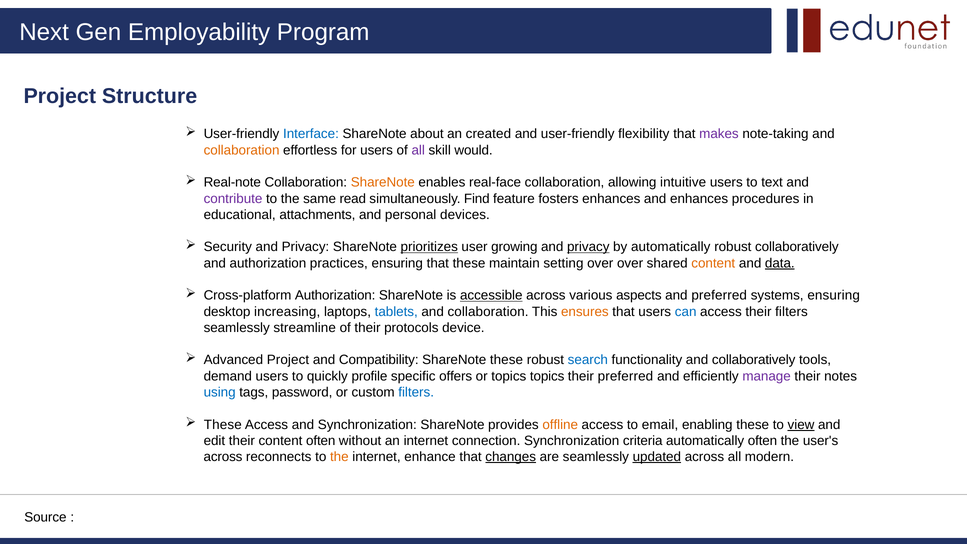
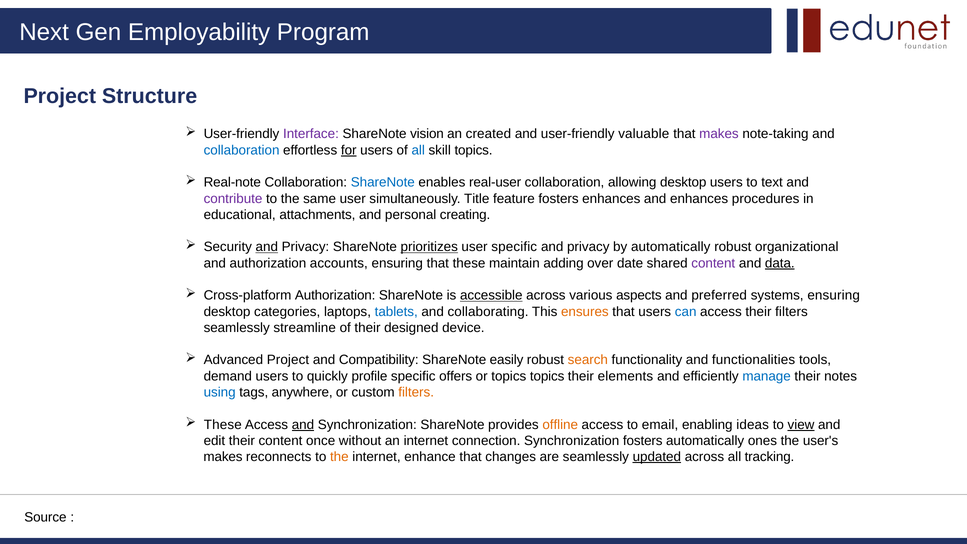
Interface colour: blue -> purple (311, 134)
about: about -> vision (427, 134)
flexibility: flexibility -> valuable (644, 134)
collaboration colour: orange -> blue (242, 150)
for underline: none -> present (349, 150)
all colour: purple -> blue (418, 150)
skill would: would -> topics (474, 150)
ShareNote colour: orange -> blue (383, 182)
real-face: real-face -> real-user (495, 182)
allowing intuitive: intuitive -> desktop (683, 182)
same read: read -> user (353, 199)
Find: Find -> Title (477, 199)
devices: devices -> creating (465, 215)
and underline: none -> present (267, 247)
user growing: growing -> specific (514, 247)
privacy underline: present -> none (588, 247)
robust collaboratively: collaboratively -> organizational (797, 247)
practices: practices -> accounts (339, 263)
setting: setting -> adding (563, 263)
over over: over -> date (630, 263)
content colour: orange -> purple (713, 263)
increasing: increasing -> categories (287, 312)
collaboration: collaboration -> collaborating (488, 312)
protocols: protocols -> designed (411, 328)
ShareNote these: these -> easily (507, 360)
search colour: blue -> orange (588, 360)
and collaboratively: collaboratively -> functionalities (754, 360)
their preferred: preferred -> elements (625, 376)
manage colour: purple -> blue (767, 376)
password: password -> anywhere (302, 392)
filters colour: blue -> orange (416, 392)
and underline: none -> present (303, 425)
enabling these: these -> ideas (753, 425)
content often: often -> once (321, 441)
Synchronization criteria: criteria -> fosters (643, 441)
automatically often: often -> ones (762, 441)
across: across -> makes (223, 457)
changes underline: present -> none (511, 457)
modern: modern -> tracking (770, 457)
